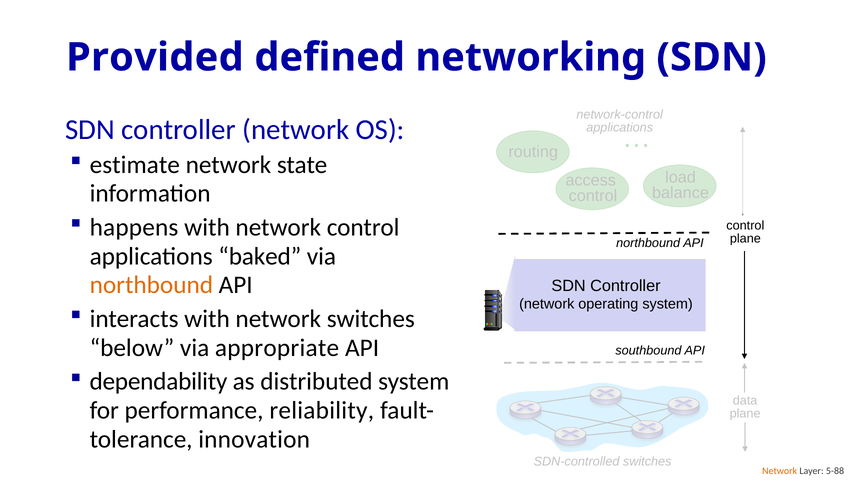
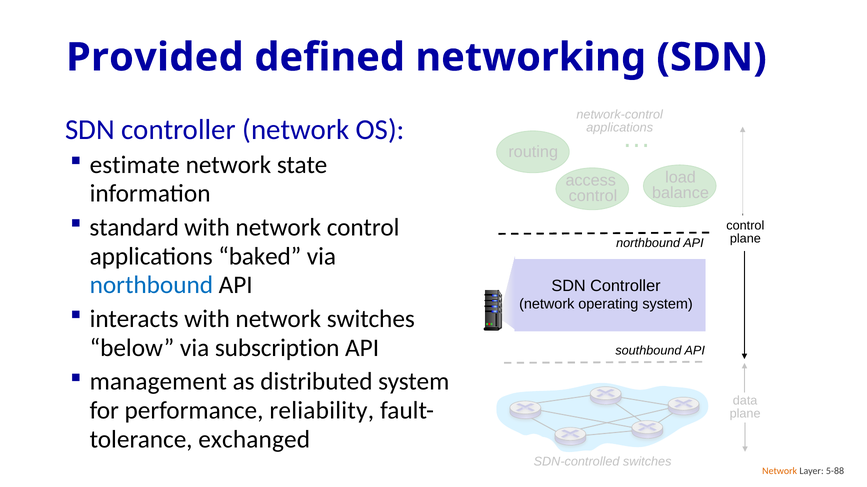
happens: happens -> standard (134, 228)
northbound colour: orange -> blue (151, 285)
appropriate: appropriate -> subscription (277, 348)
dependability: dependability -> management (158, 382)
innovation: innovation -> exchanged (254, 440)
